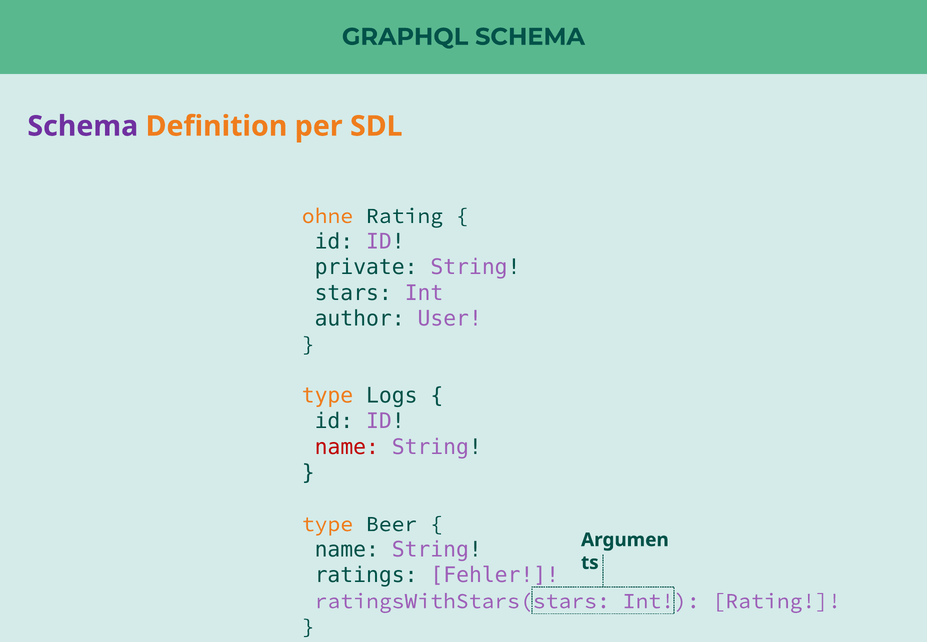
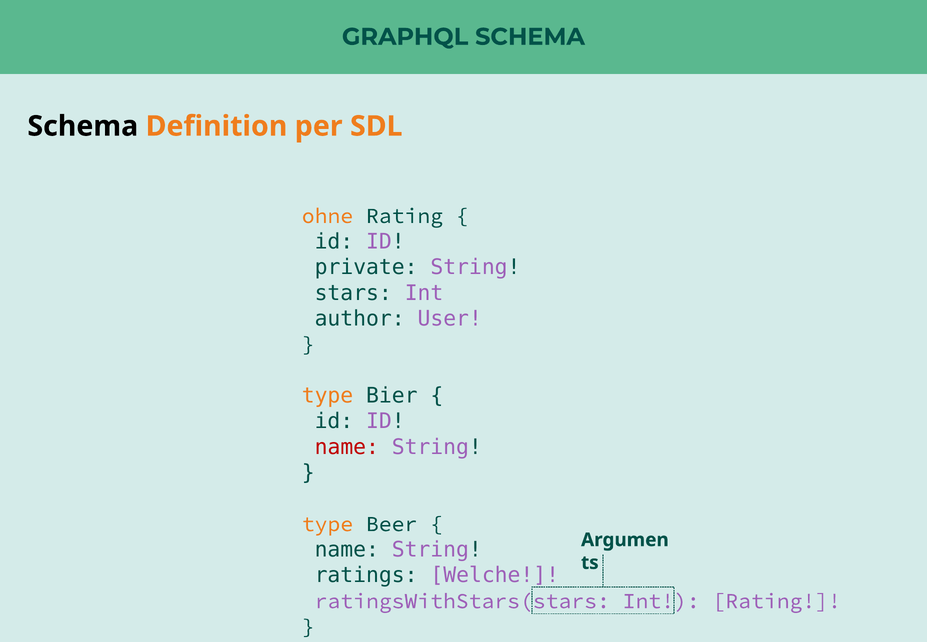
Schema colour: purple -> black (83, 126)
Logs: Logs -> Bier (392, 396)
Fehler: Fehler -> Welche (495, 575)
